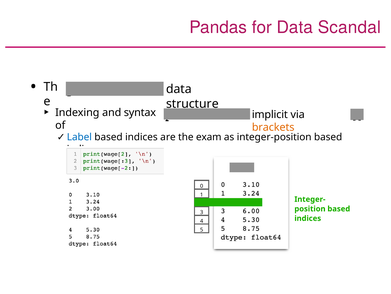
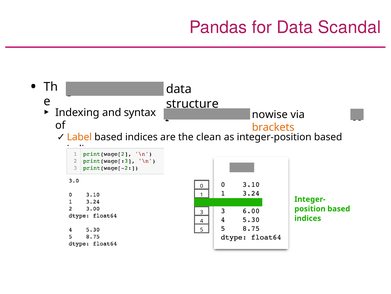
implicit: implicit -> nowise (270, 114)
Label colour: blue -> orange (79, 137)
exam: exam -> clean (209, 137)
